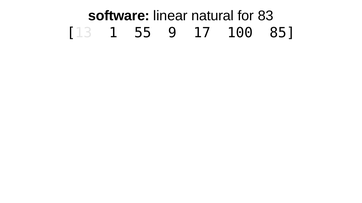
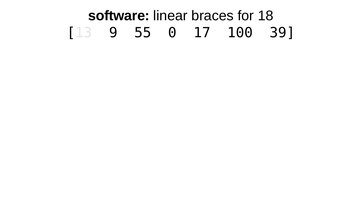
natural: natural -> braces (213, 16)
83: 83 -> 18 (266, 16)
1: 1 -> 9 (113, 33)
9: 9 -> 0 (172, 33)
85: 85 -> 39 (282, 33)
